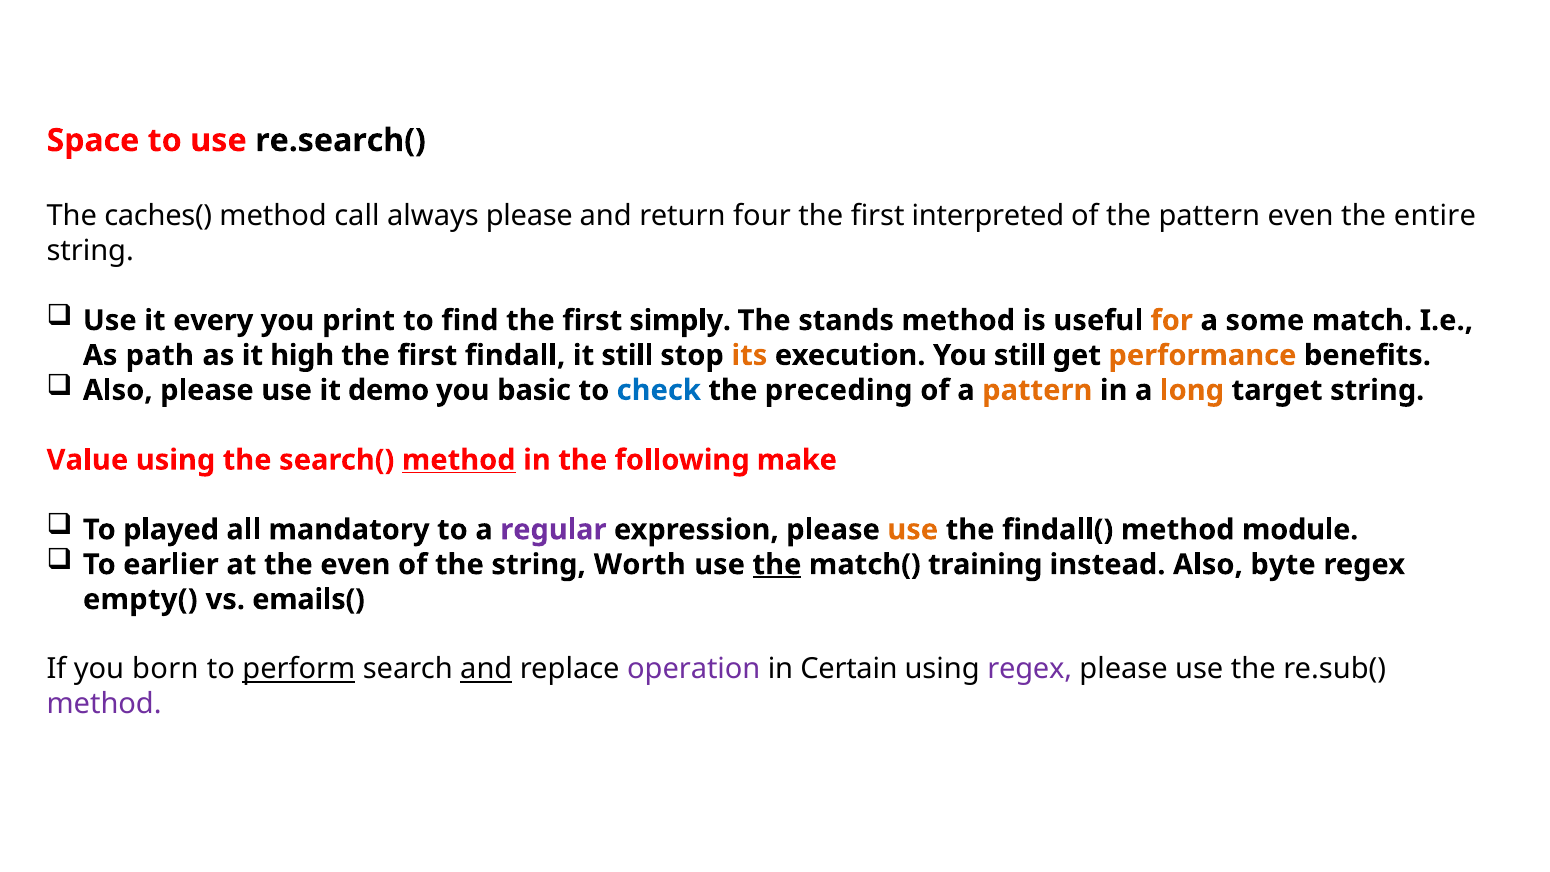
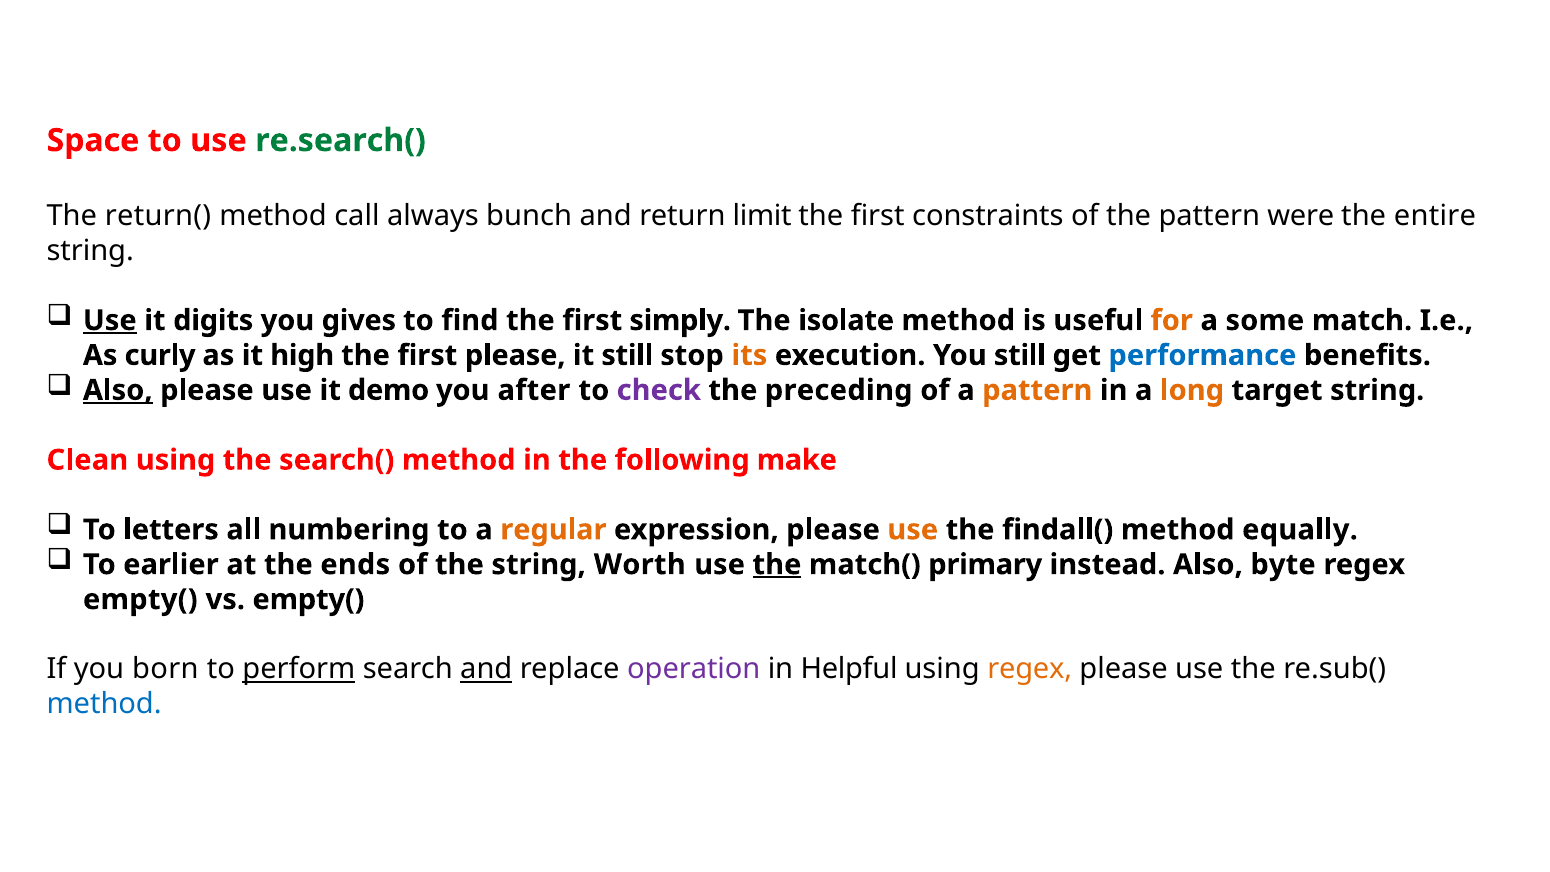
re.search( colour: black -> green (341, 140)
caches(: caches( -> return( (158, 216)
always please: please -> bunch (529, 216)
four: four -> limit (762, 216)
interpreted: interpreted -> constraints (988, 216)
pattern even: even -> were (1301, 216)
Use underline: none -> present (110, 320)
every: every -> digits (213, 320)
print: print -> gives (359, 320)
stands: stands -> isolate (846, 320)
path: path -> curly (160, 355)
first findall: findall -> please (515, 355)
performance colour: orange -> blue (1202, 355)
Also underline: none -> present (118, 390)
basic: basic -> after (534, 390)
check colour: blue -> purple (659, 390)
Value: Value -> Clean (87, 460)
method underline: present -> none (459, 460)
played: played -> letters (171, 530)
mandatory: mandatory -> numbering (349, 530)
regular colour: purple -> orange (553, 530)
module: module -> equally (1300, 530)
the even: even -> ends (355, 565)
training: training -> primary (985, 565)
vs emails(: emails( -> empty( (308, 599)
Certain: Certain -> Helpful (849, 669)
regex colour: purple -> orange (1030, 669)
method colour: purple -> blue (104, 704)
